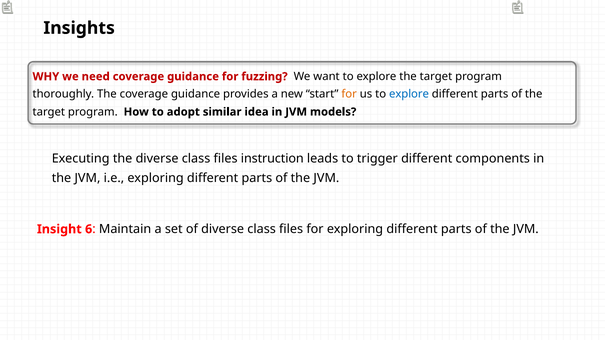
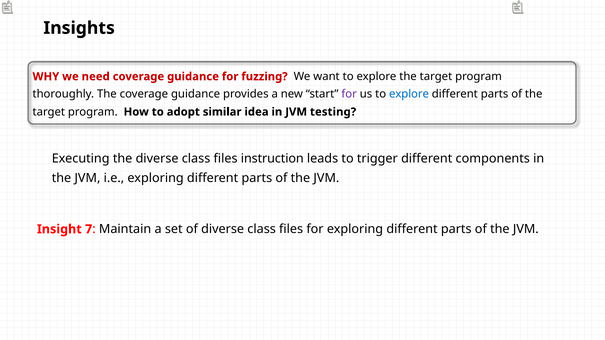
for colour: orange -> purple (349, 94)
models: models -> testing (333, 112)
6: 6 -> 7 (89, 229)
